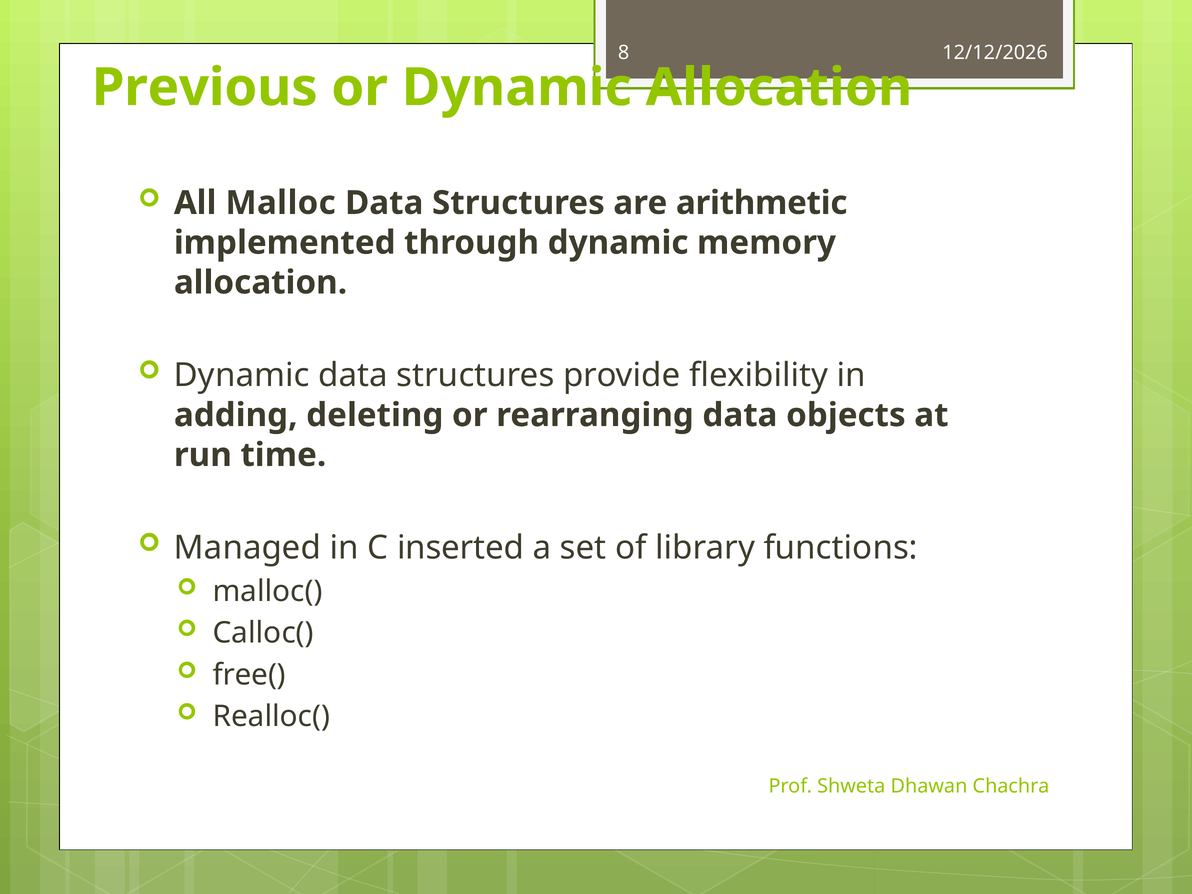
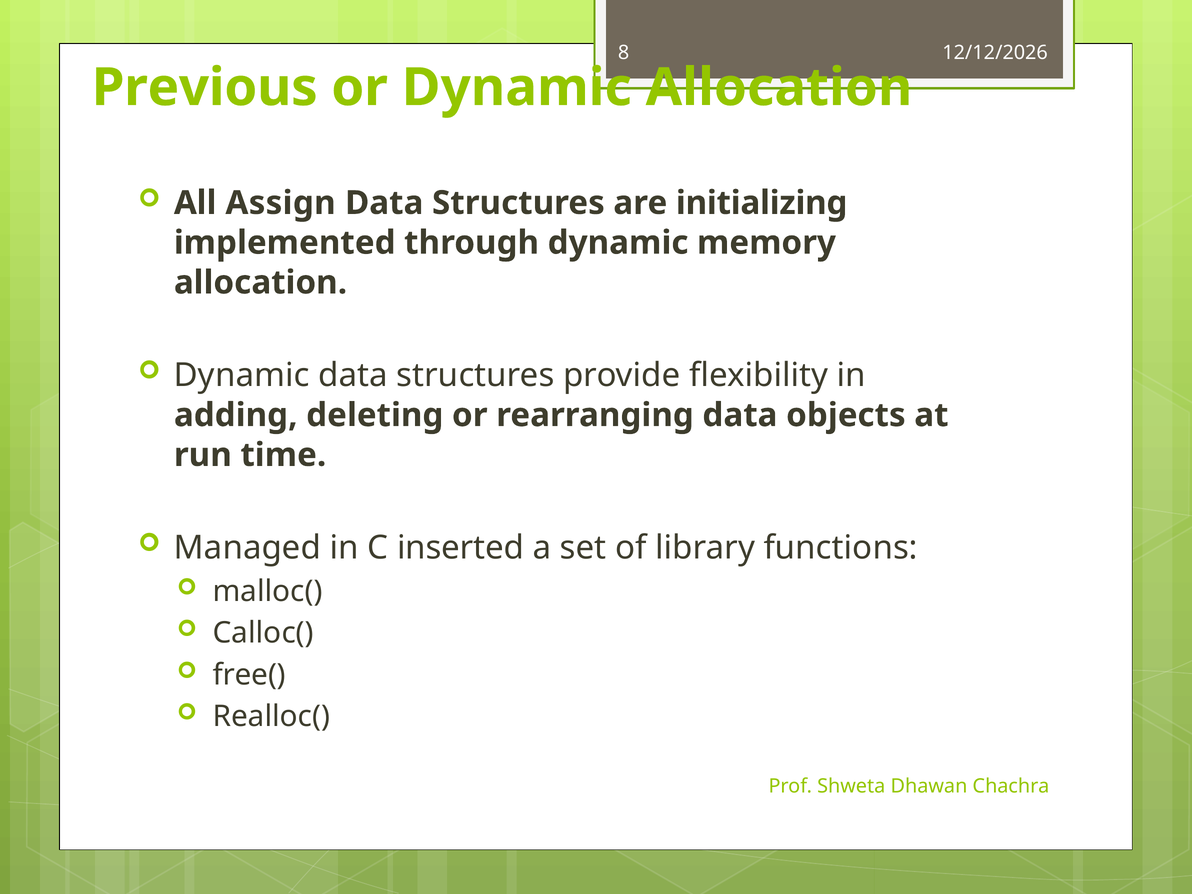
Malloc: Malloc -> Assign (281, 203)
arithmetic: arithmetic -> initializing (762, 203)
